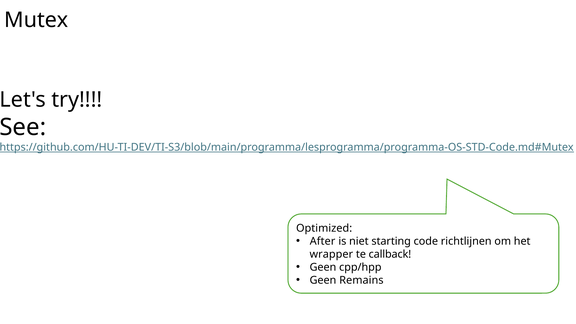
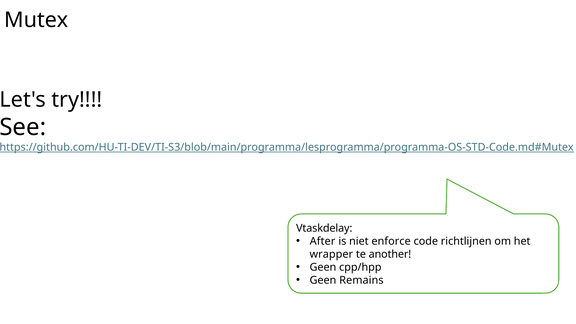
Optimized: Optimized -> Vtaskdelay (324, 228)
starting: starting -> enforce (391, 241)
callback: callback -> another (390, 254)
